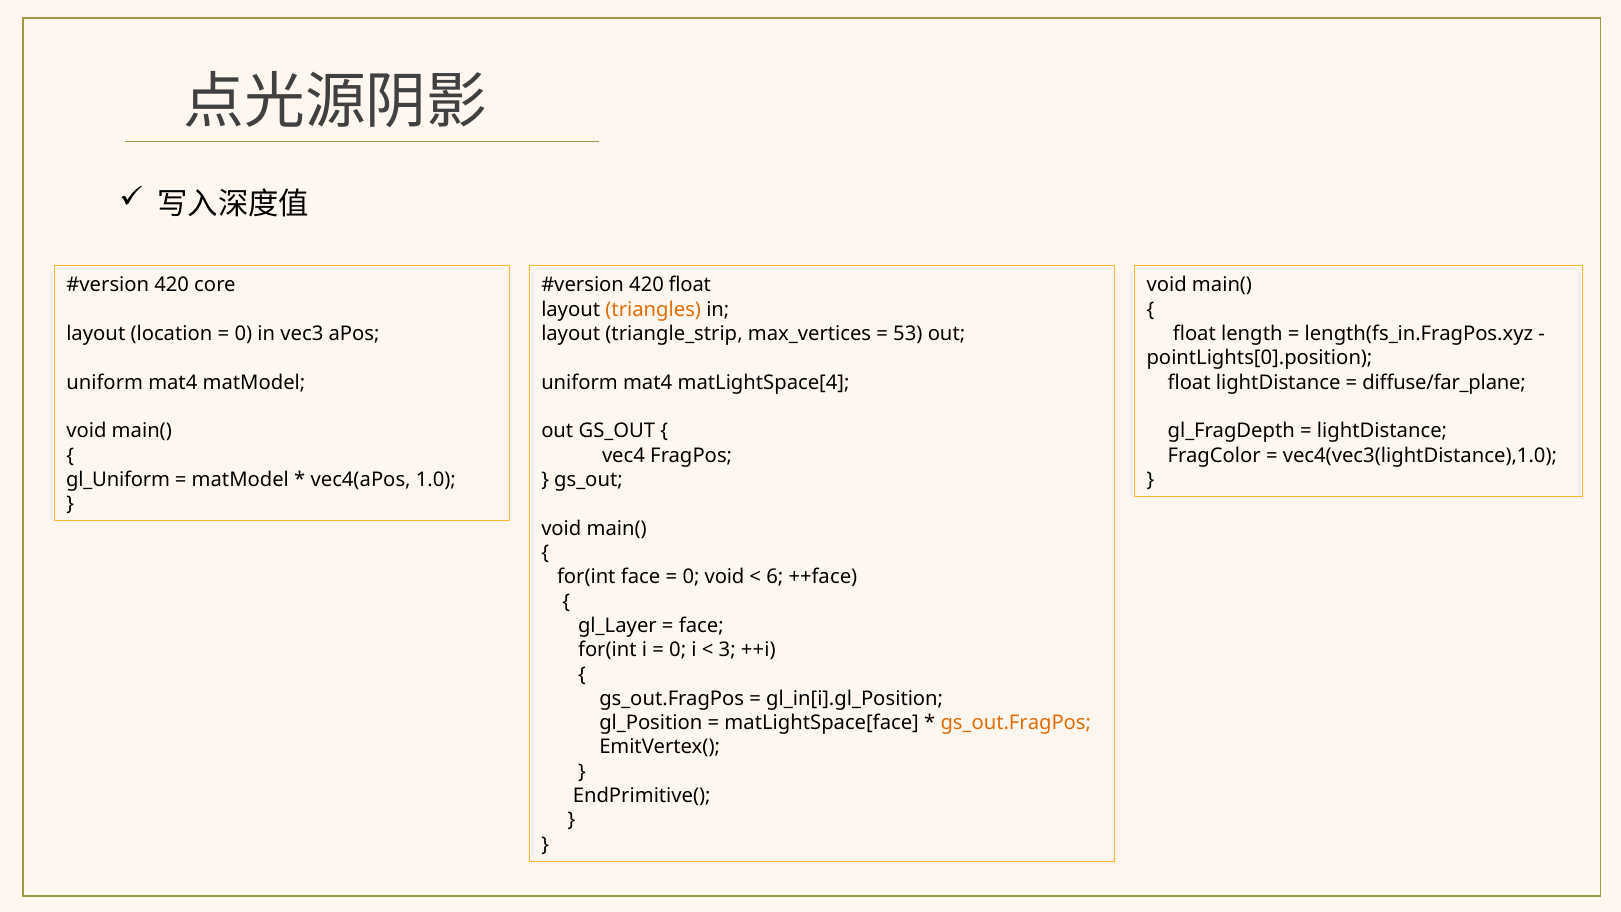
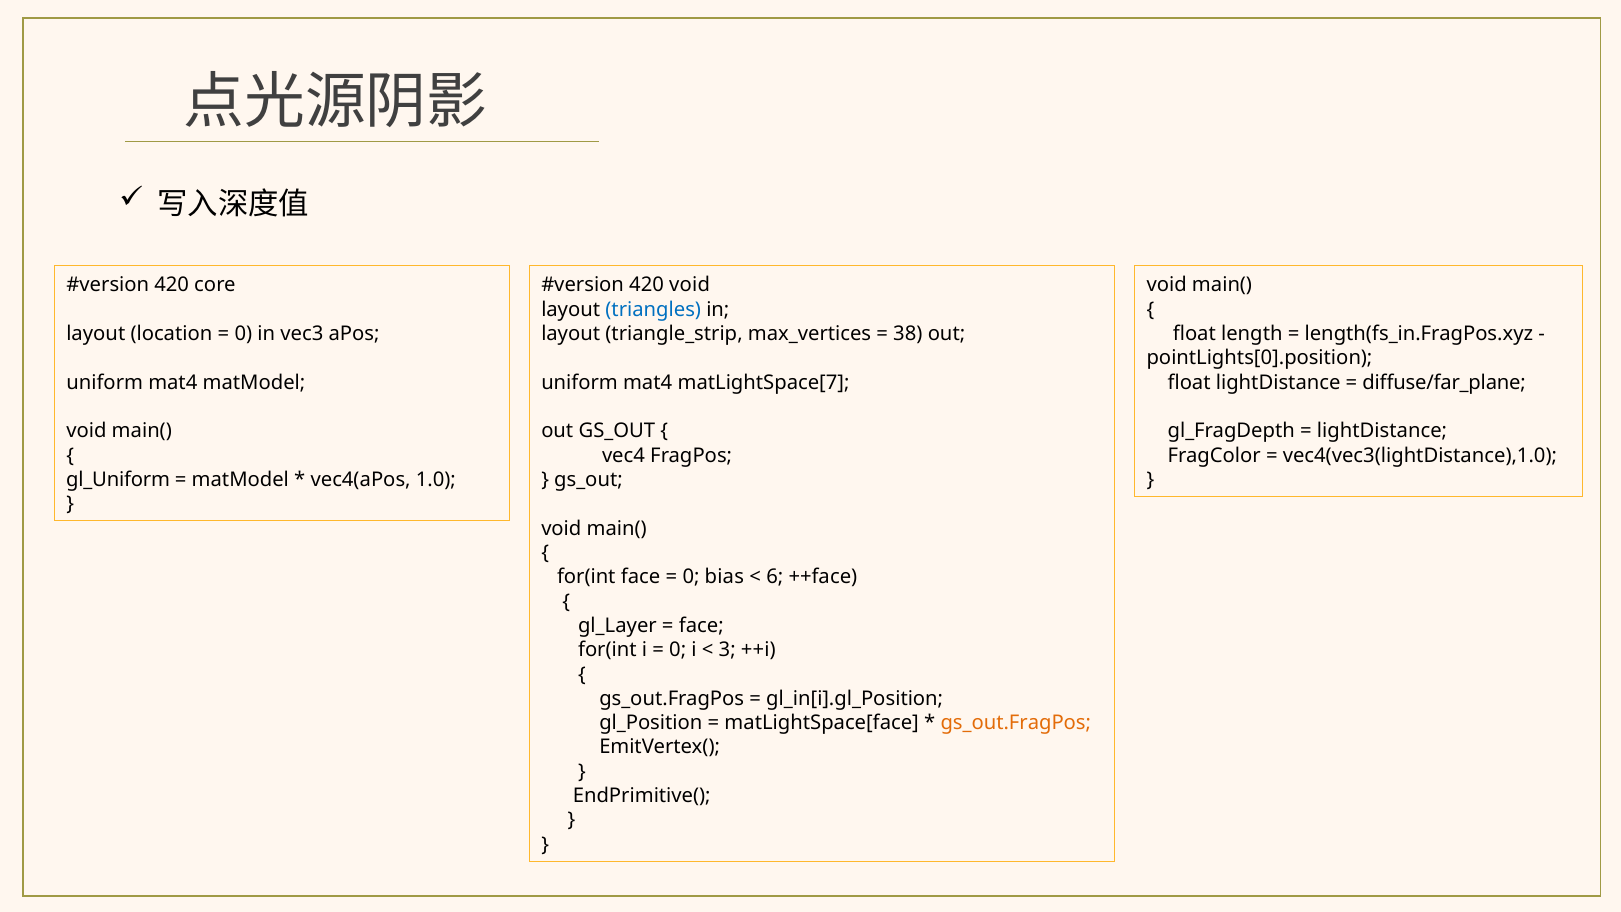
420 float: float -> void (690, 285)
triangles colour: orange -> blue (653, 309)
53: 53 -> 38 (908, 334)
matLightSpace[4: matLightSpace[4 -> matLightSpace[7 (764, 382)
0 void: void -> bias (724, 577)
